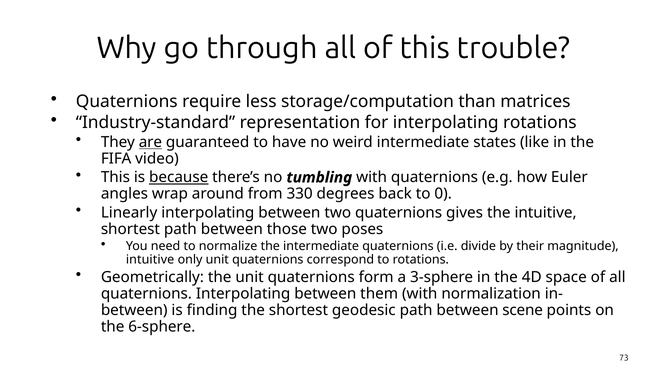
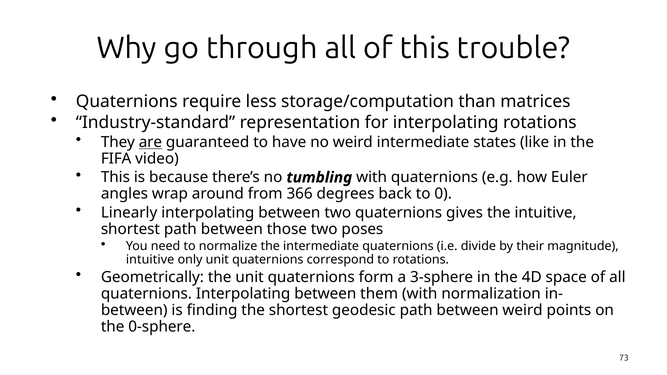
because underline: present -> none (179, 178)
330: 330 -> 366 (300, 194)
between scene: scene -> weird (523, 310)
6-sphere: 6-sphere -> 0-sphere (162, 327)
